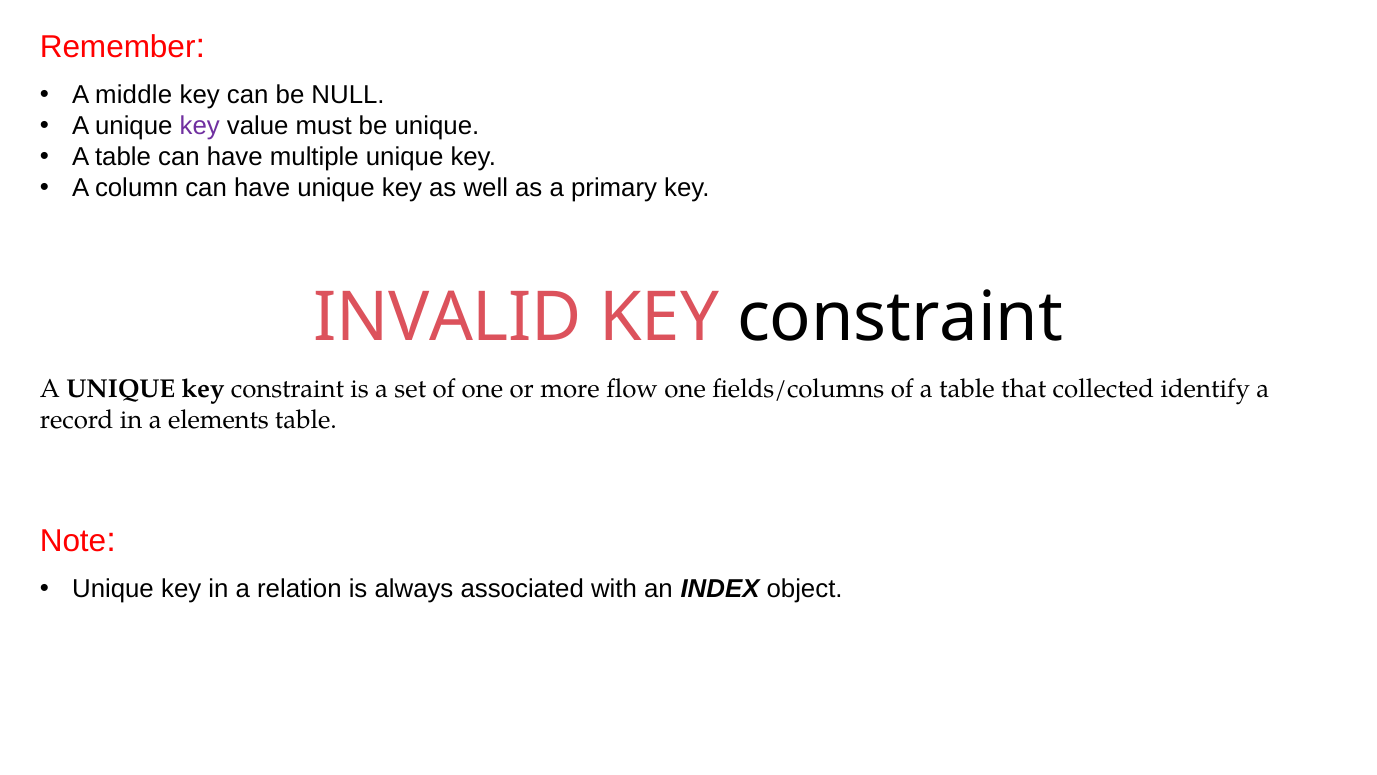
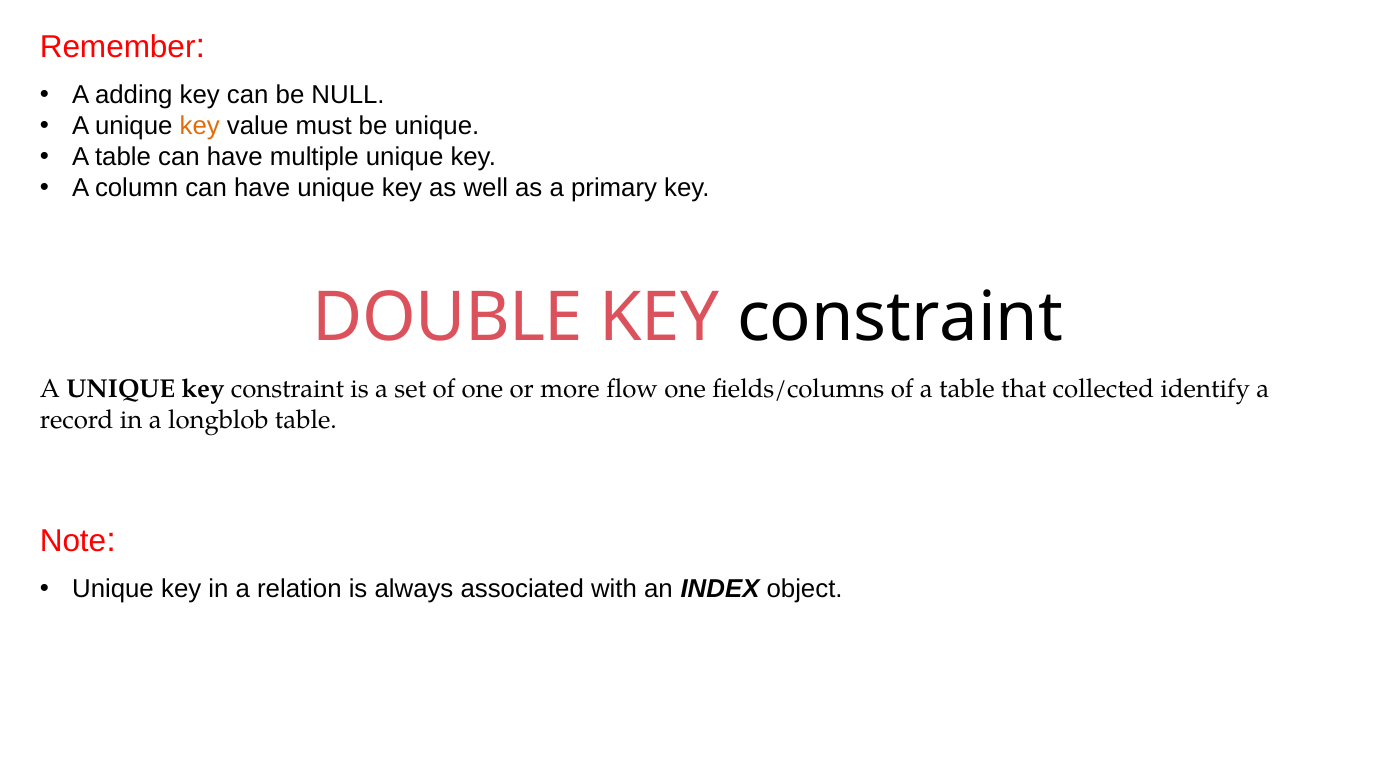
middle: middle -> adding (134, 95)
key colour: purple -> orange (200, 126)
INVALID: INVALID -> DOUBLE (448, 318)
elements: elements -> longblob (218, 420)
